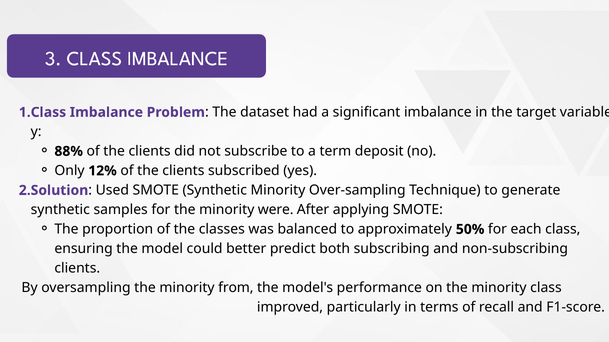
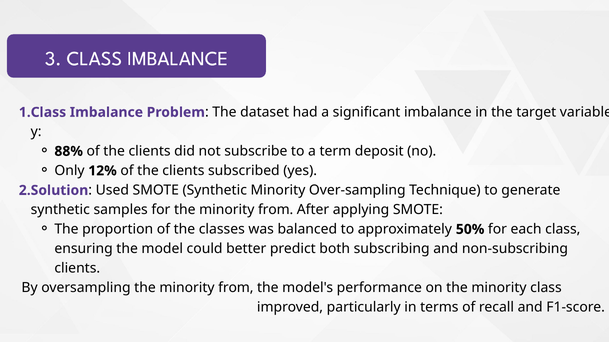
for the minority were: were -> from (276, 210)
